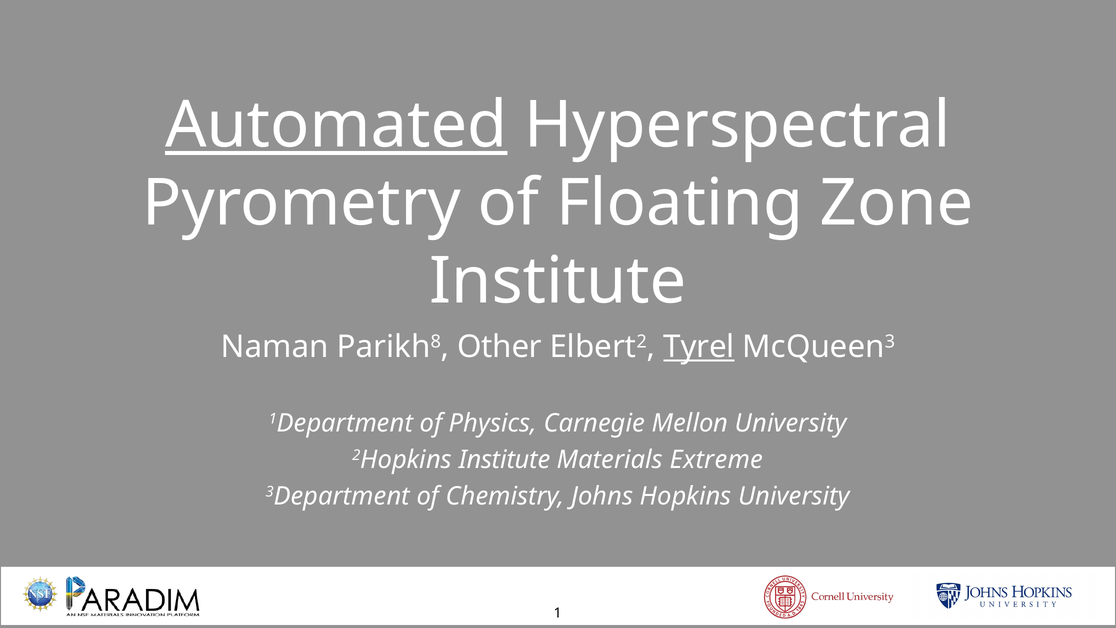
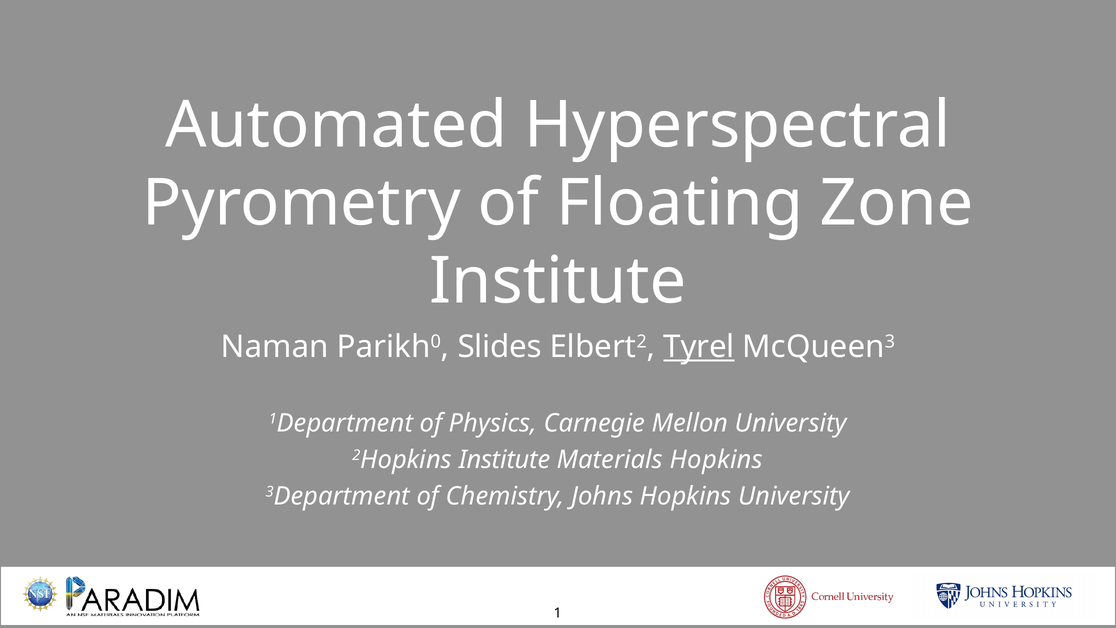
Automated underline: present -> none (336, 125)
8: 8 -> 0 (436, 342)
Other: Other -> Slides (500, 347)
Materials Extreme: Extreme -> Hopkins (716, 459)
